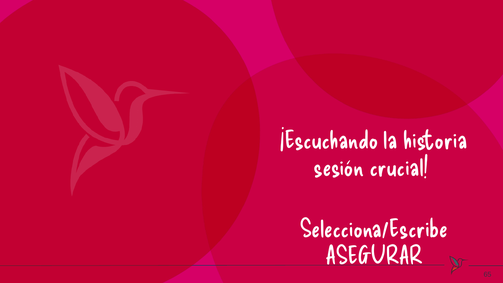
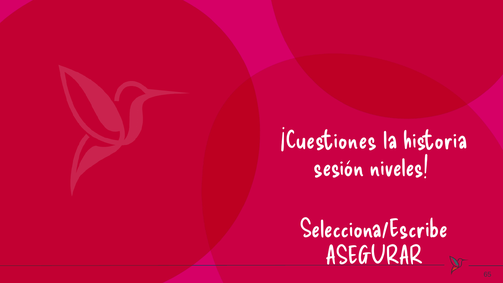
¡Escuchando: ¡Escuchando -> ¡Cuestiones (329, 141)
crucial: crucial -> niveles (399, 168)
